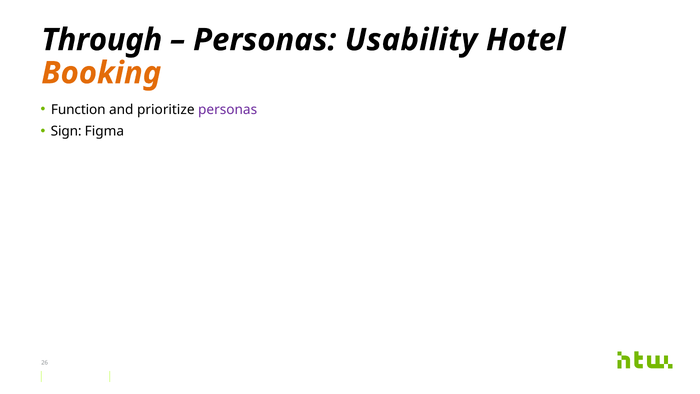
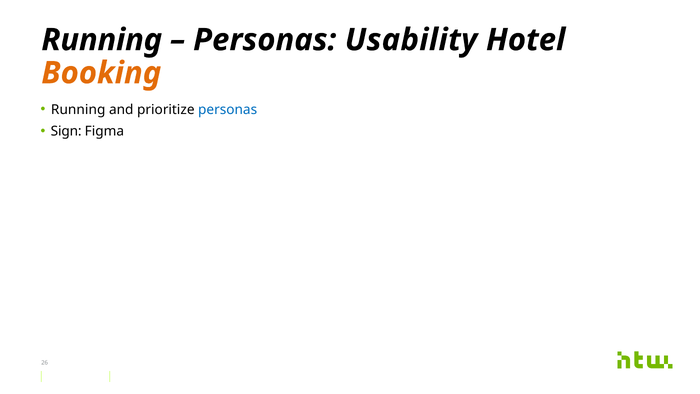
Through: Through -> Running (102, 40)
Function: Function -> Running (78, 109)
personas colour: purple -> blue (228, 109)
